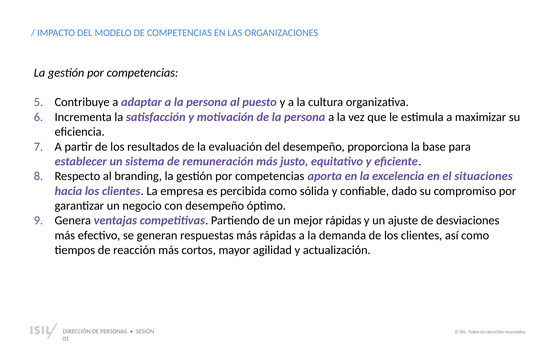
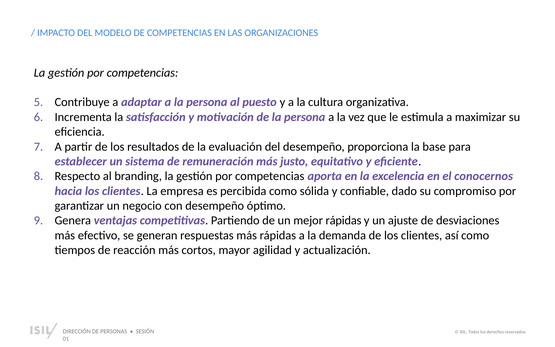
situaciones: situaciones -> conocernos (484, 176)
